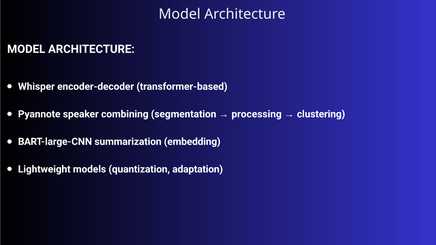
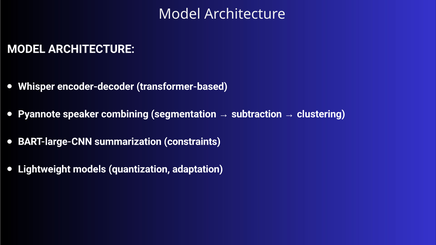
processing: processing -> subtraction (257, 114)
embedding: embedding -> constraints (192, 142)
